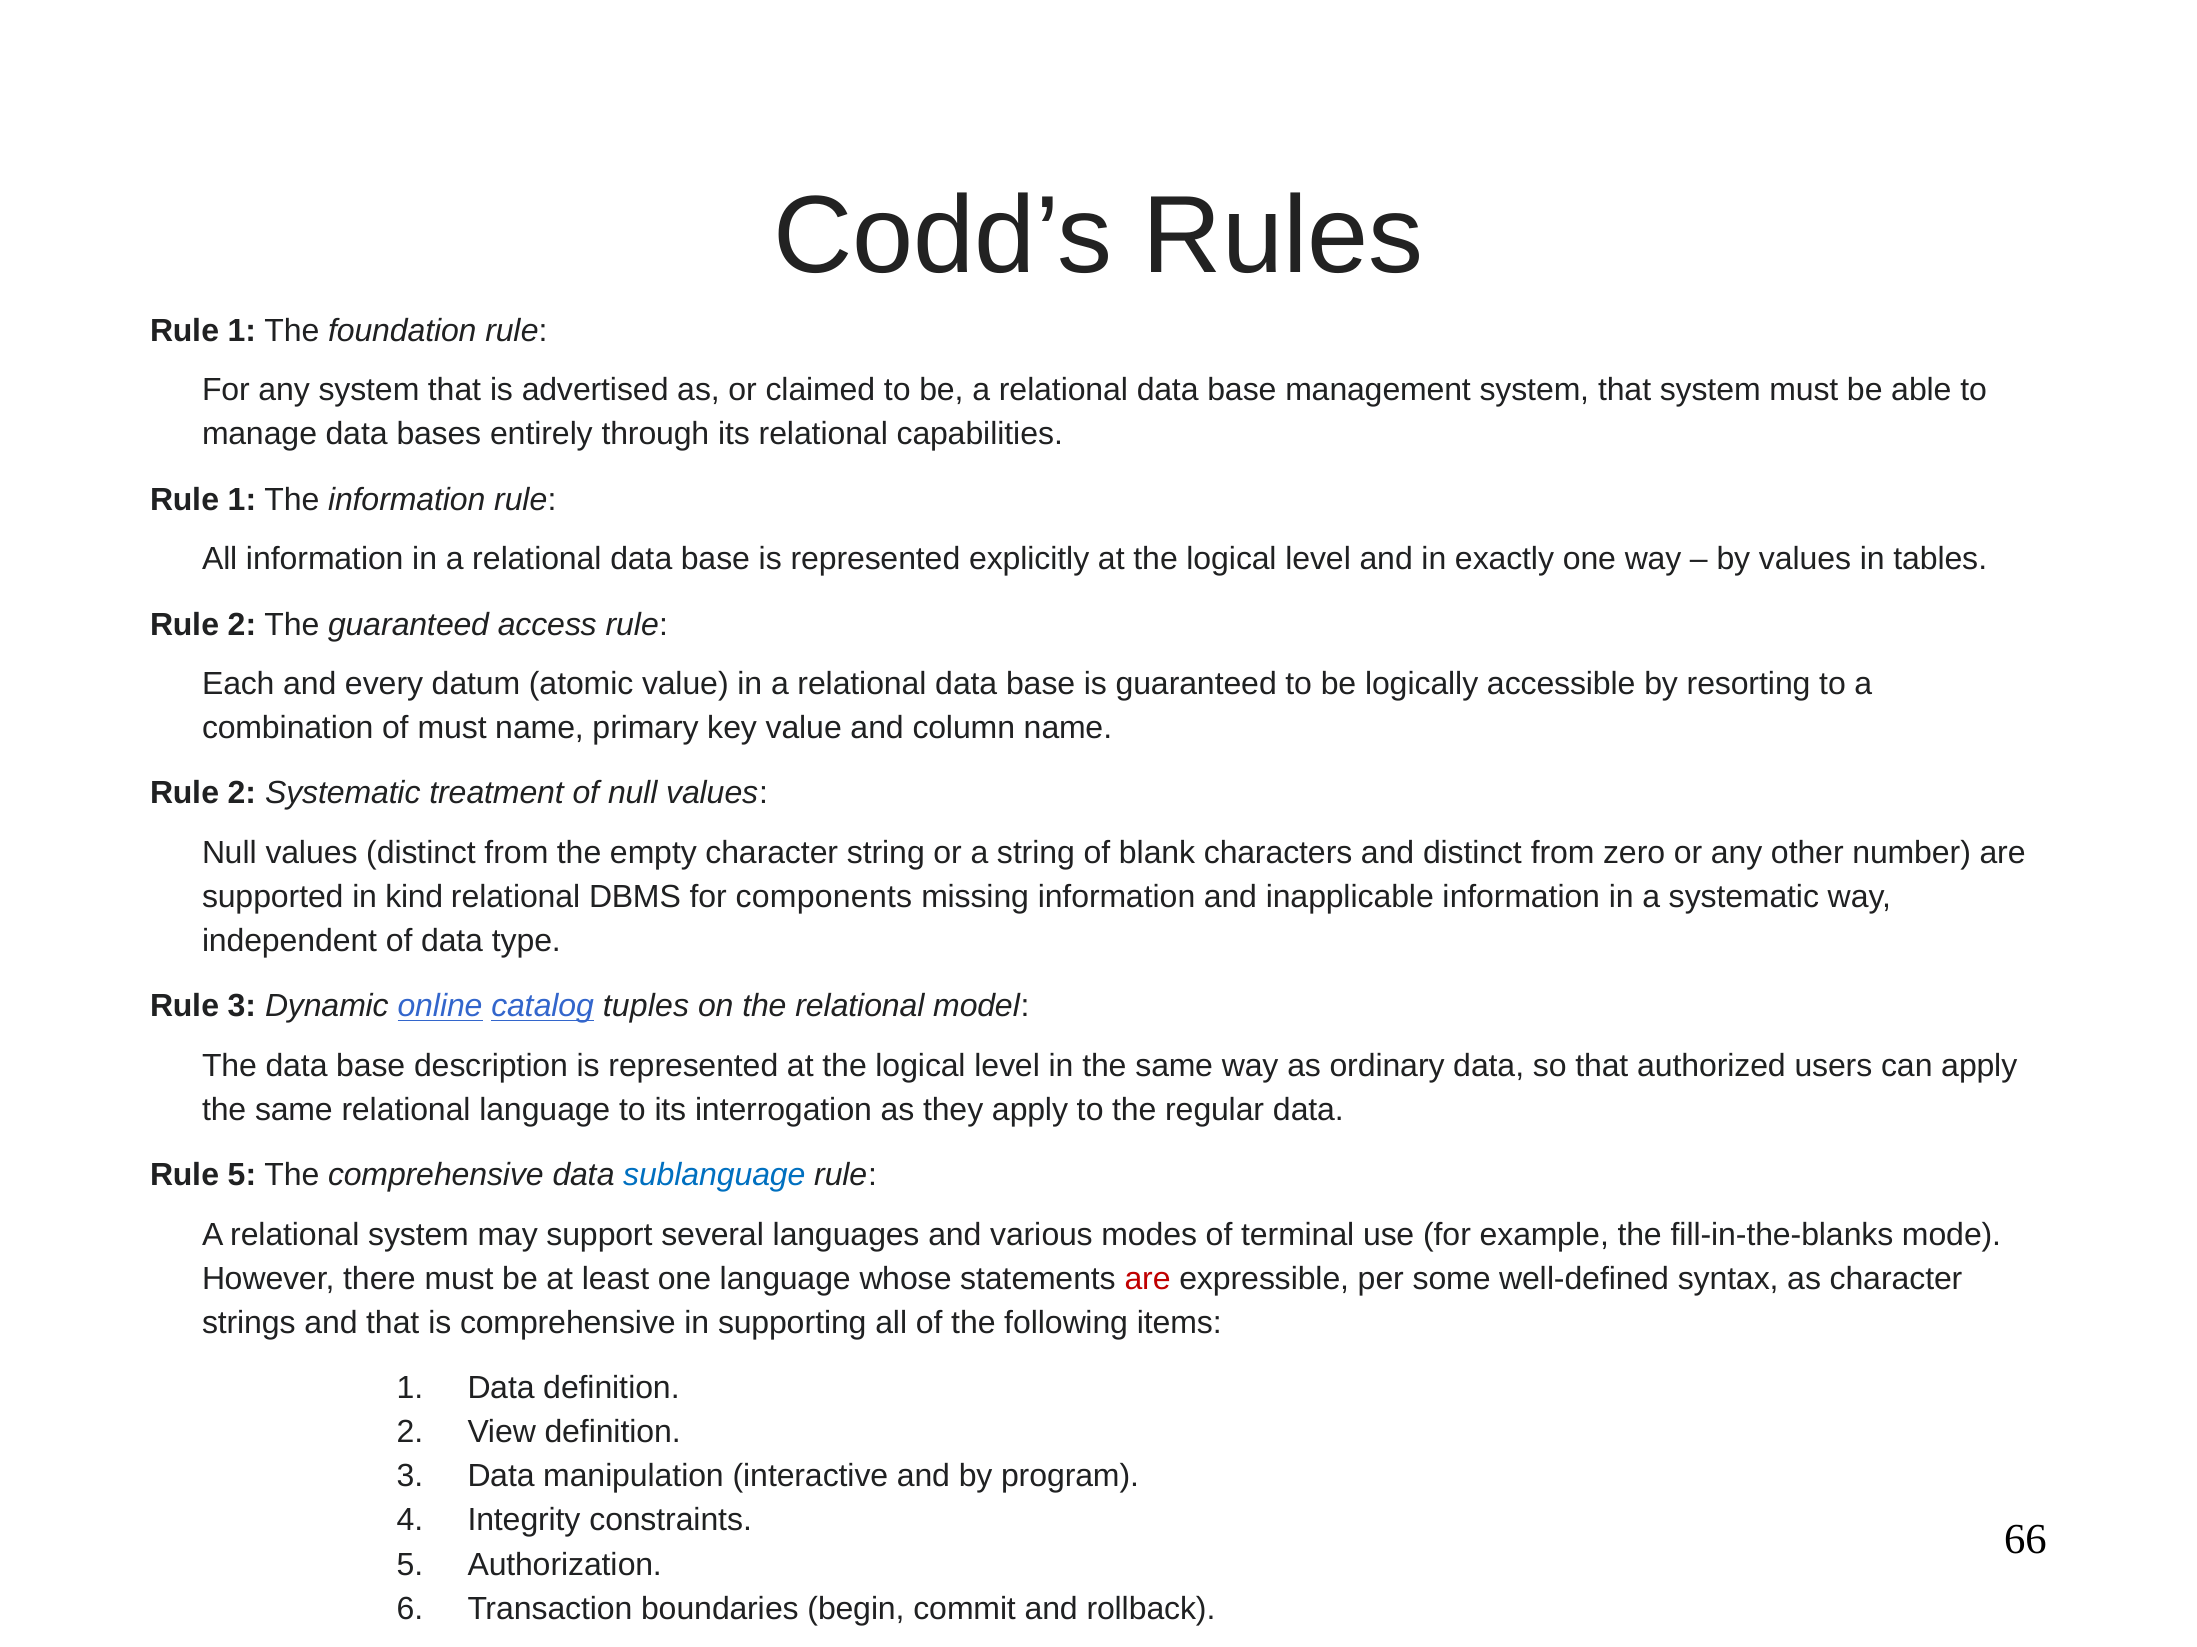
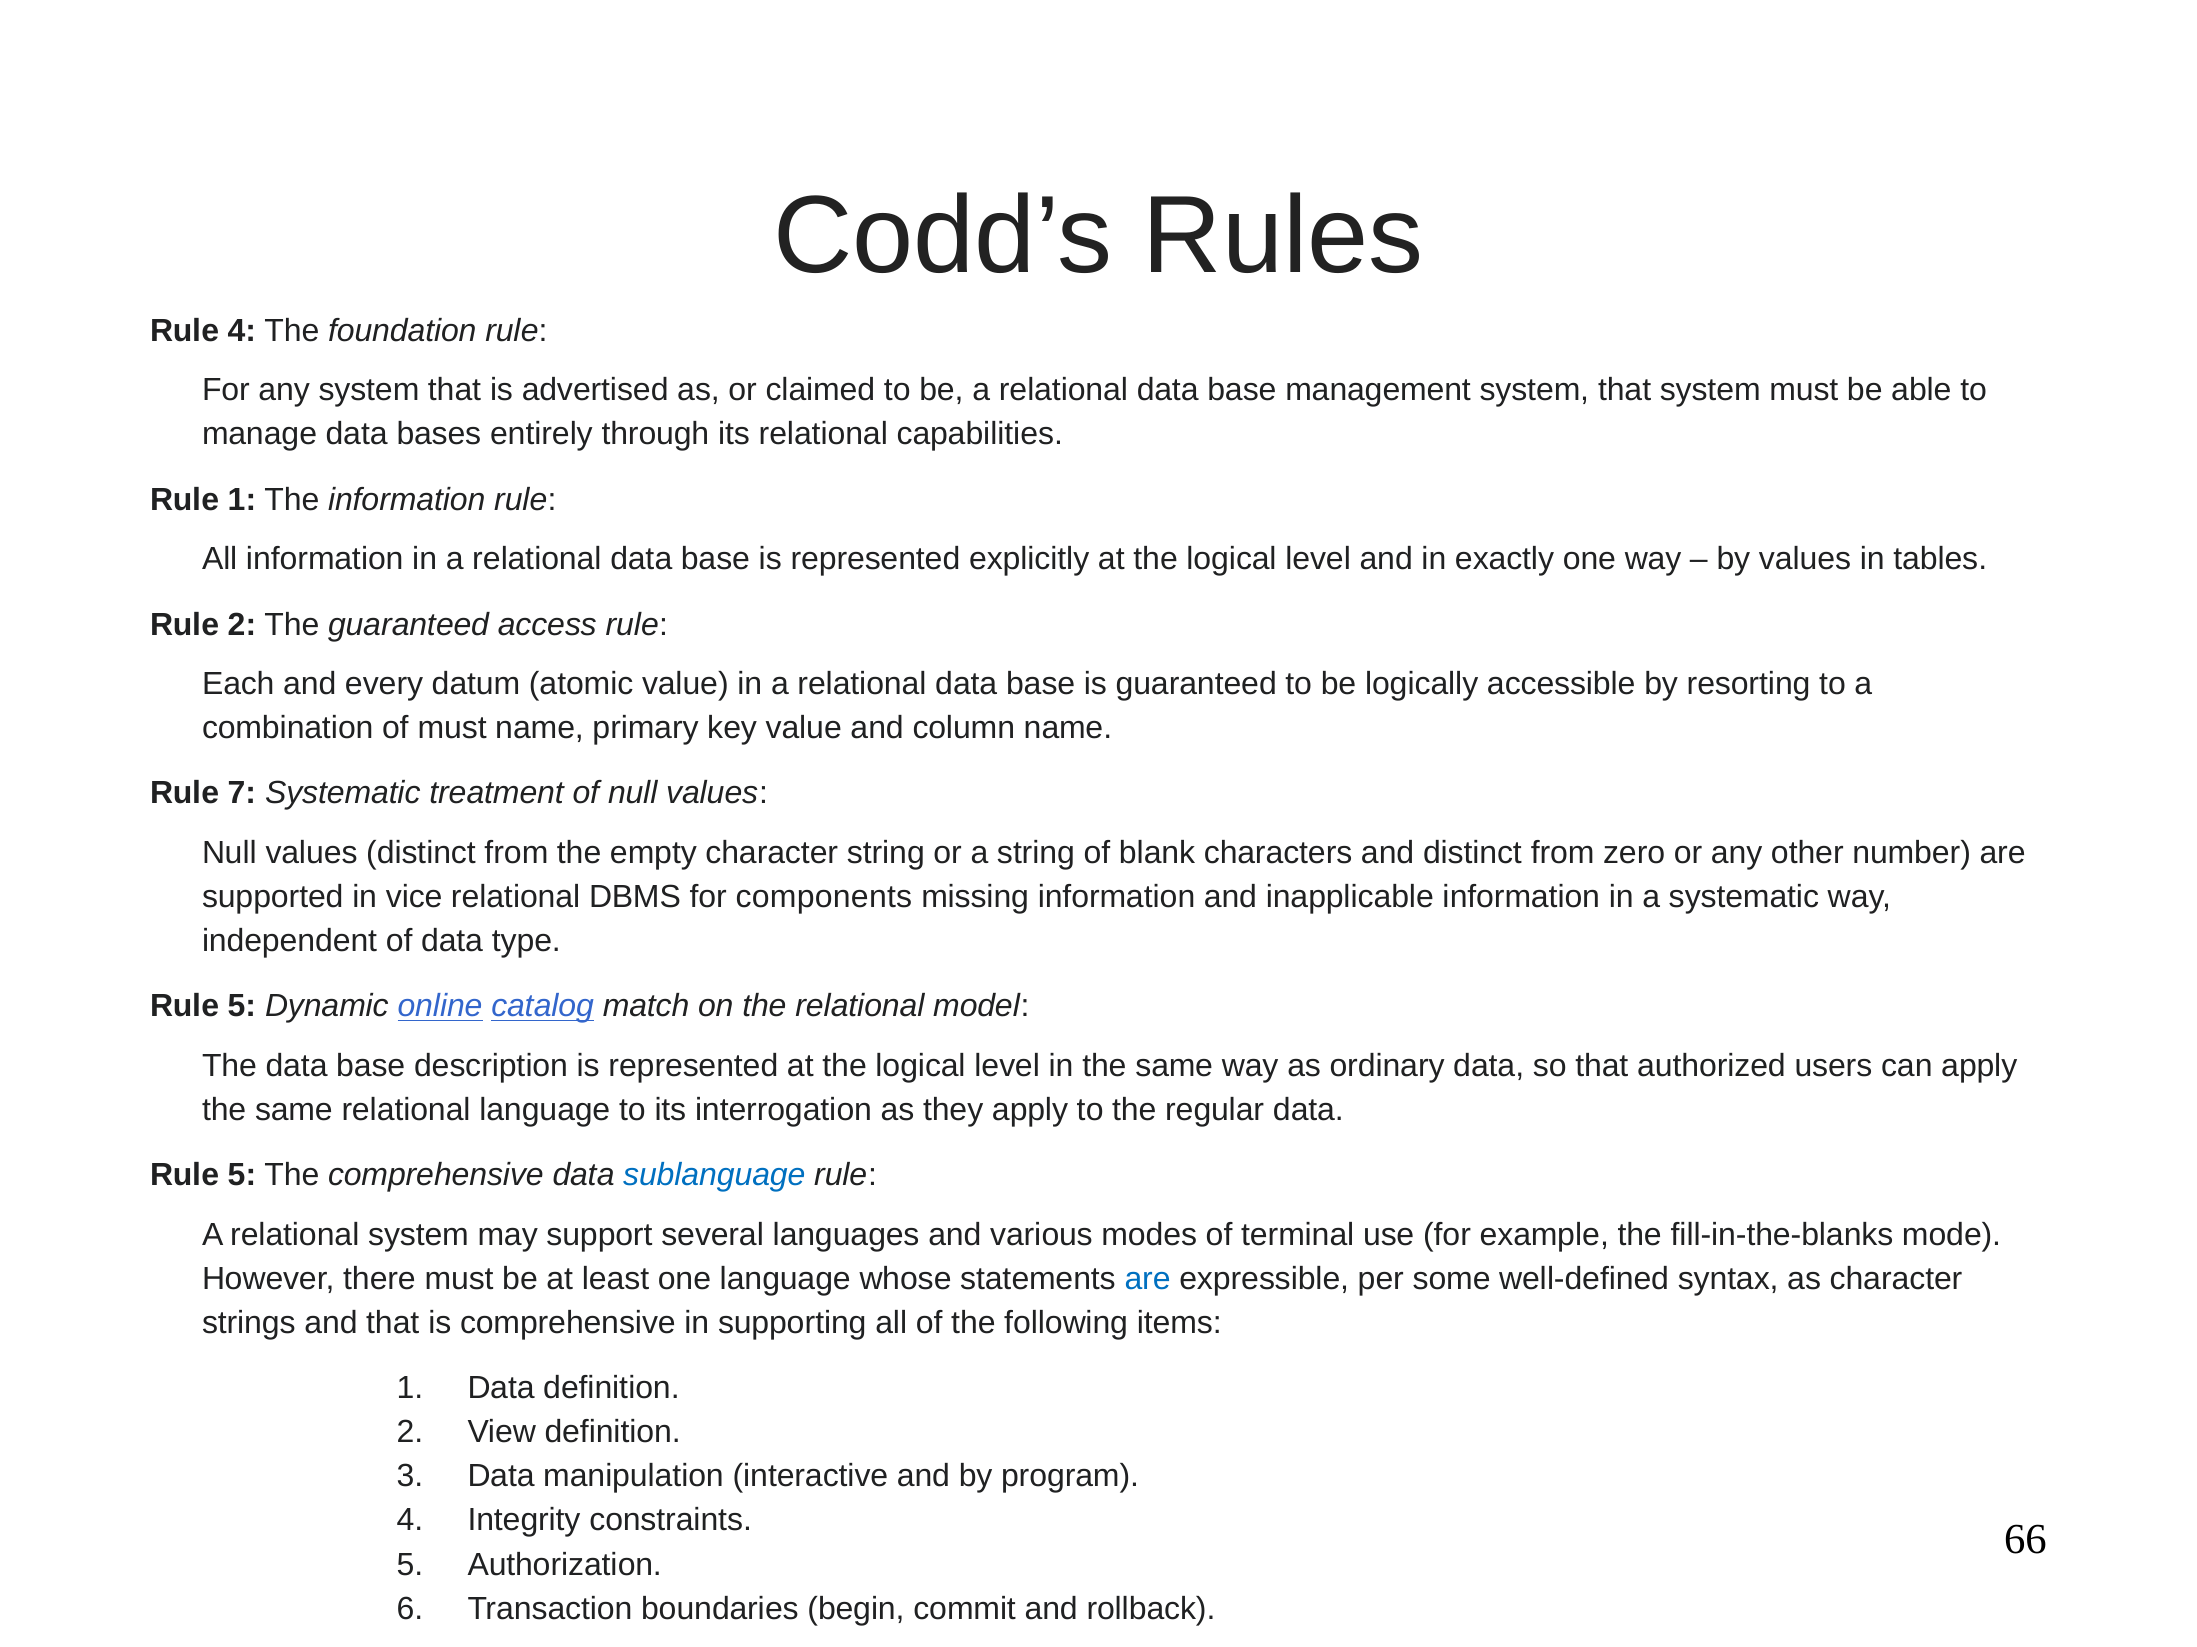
1: 1 -> 4 (242, 331)
2: 2 -> 7 (242, 794)
kind: kind -> vice (414, 897)
3: 3 -> 5 (242, 1007)
tuples: tuples -> match (646, 1007)
are colour: red -> blue (1148, 1279)
